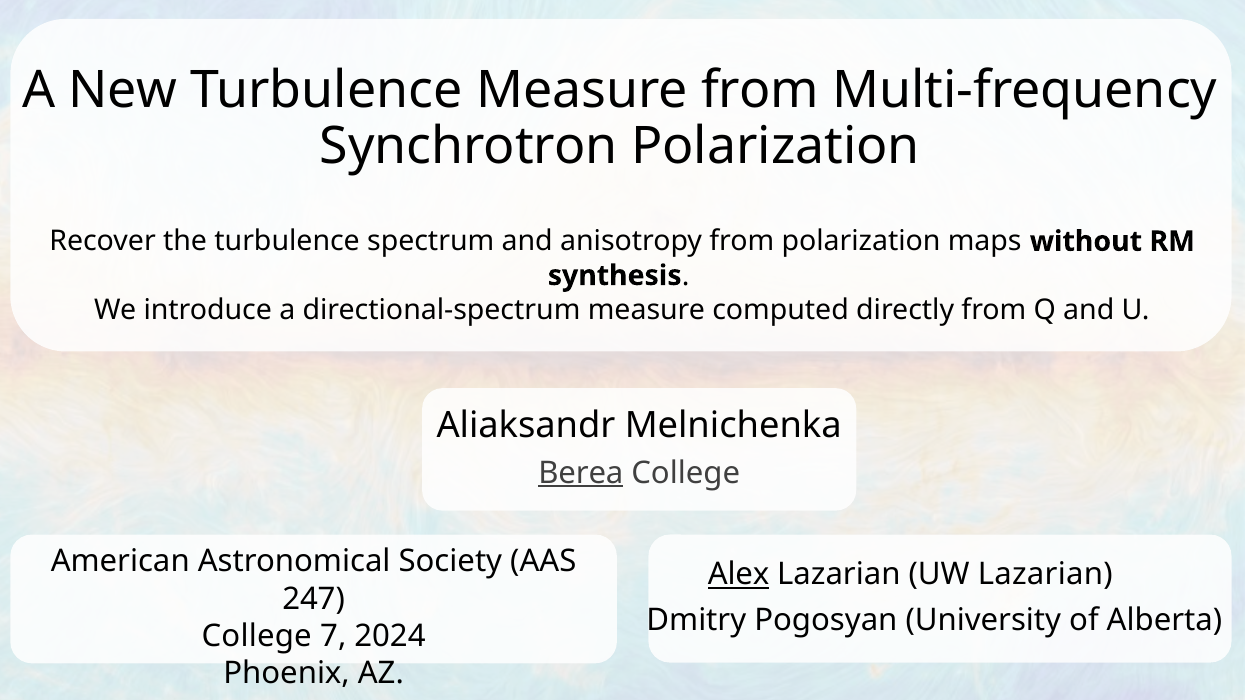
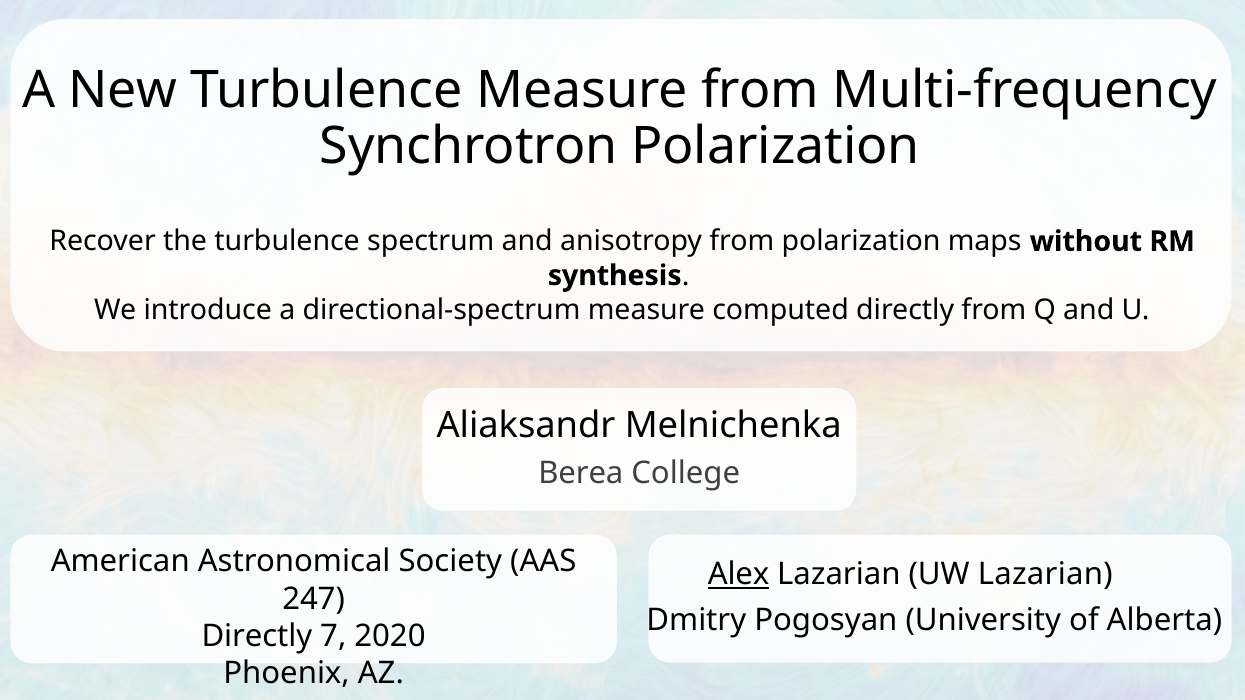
Berea underline: present -> none (581, 473)
College: College -> Directly (257, 637)
2024: 2024 -> 2020 (390, 637)
